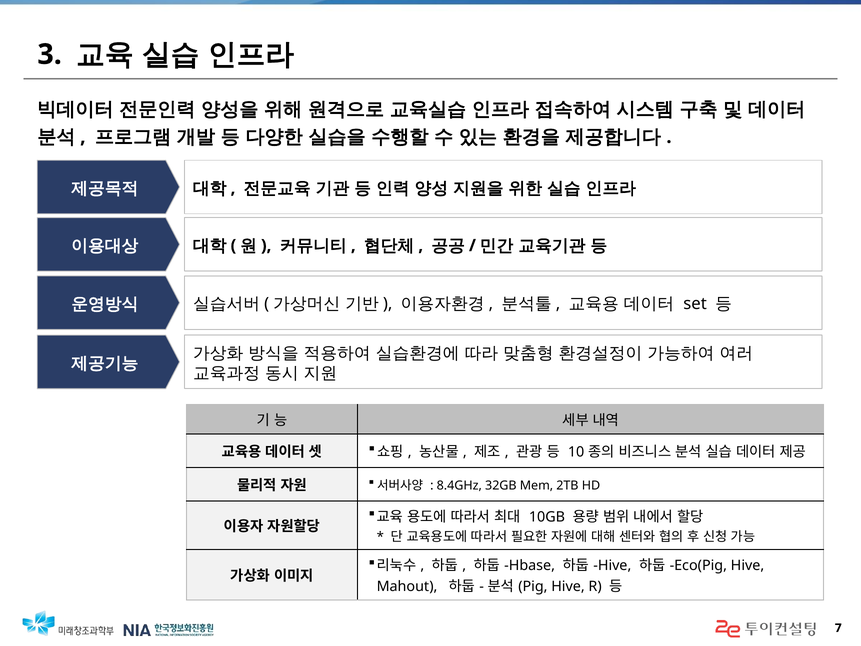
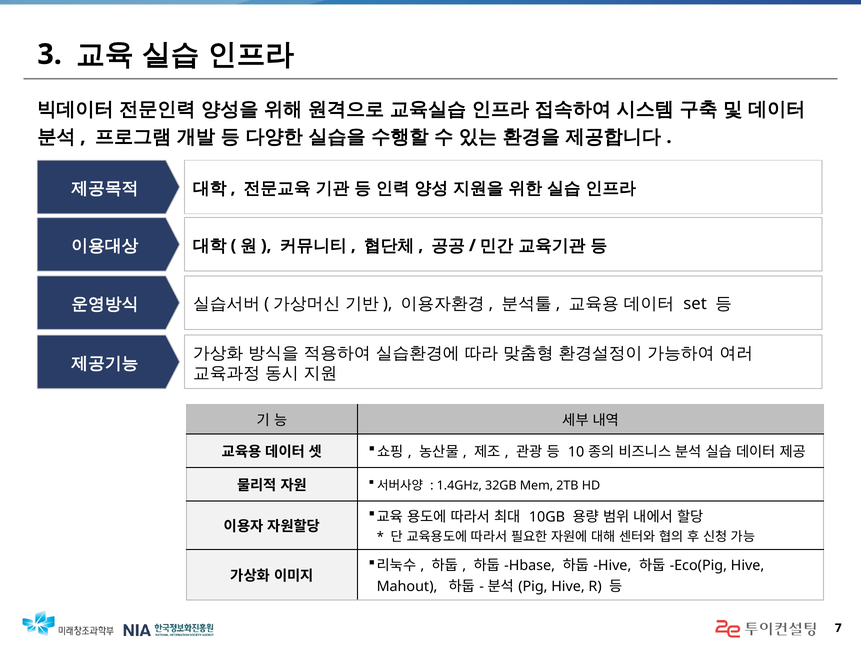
8.4GHz: 8.4GHz -> 1.4GHz (459, 485)
